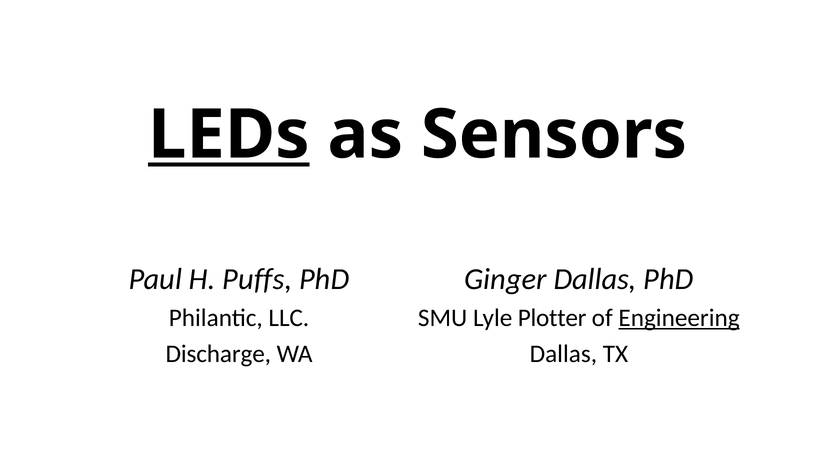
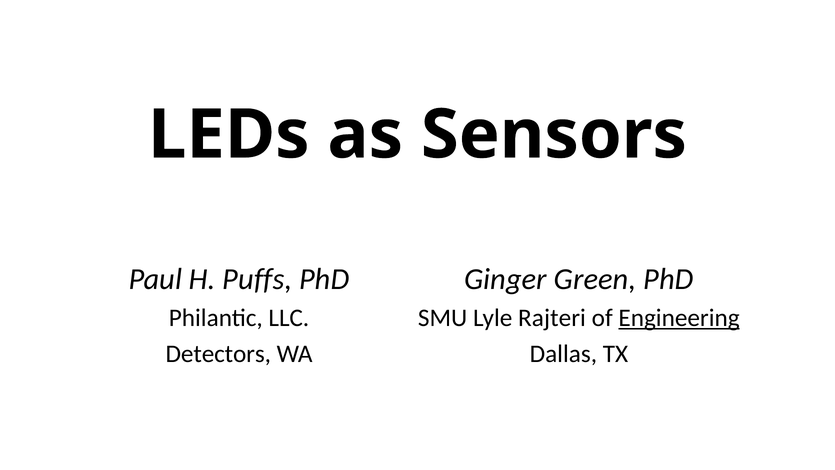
LEDs underline: present -> none (229, 135)
Ginger Dallas: Dallas -> Green (595, 279)
Plotter: Plotter -> Rajteri (552, 318)
Discharge: Discharge -> Detectors (218, 354)
